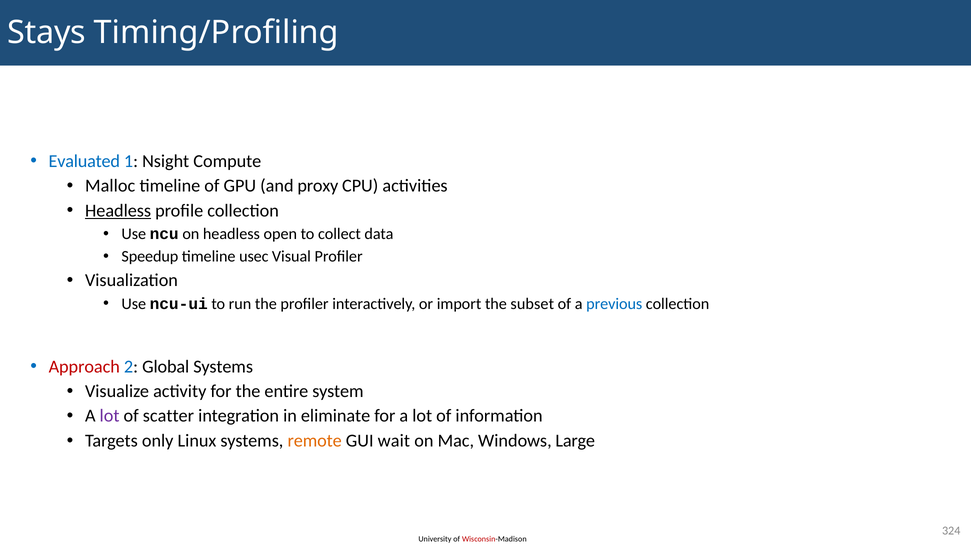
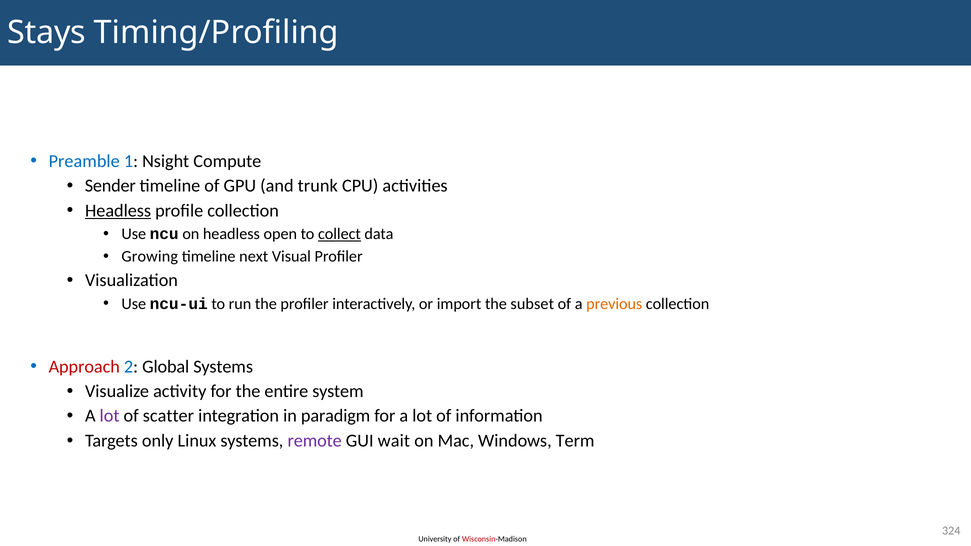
Evaluated: Evaluated -> Preamble (84, 161)
Malloc: Malloc -> Sender (110, 186)
proxy: proxy -> trunk (318, 186)
collect underline: none -> present (339, 234)
Speedup: Speedup -> Growing (150, 257)
usec: usec -> next (254, 257)
previous colour: blue -> orange (614, 304)
eliminate: eliminate -> paradigm (336, 416)
remote colour: orange -> purple (315, 441)
Large: Large -> Term (575, 441)
